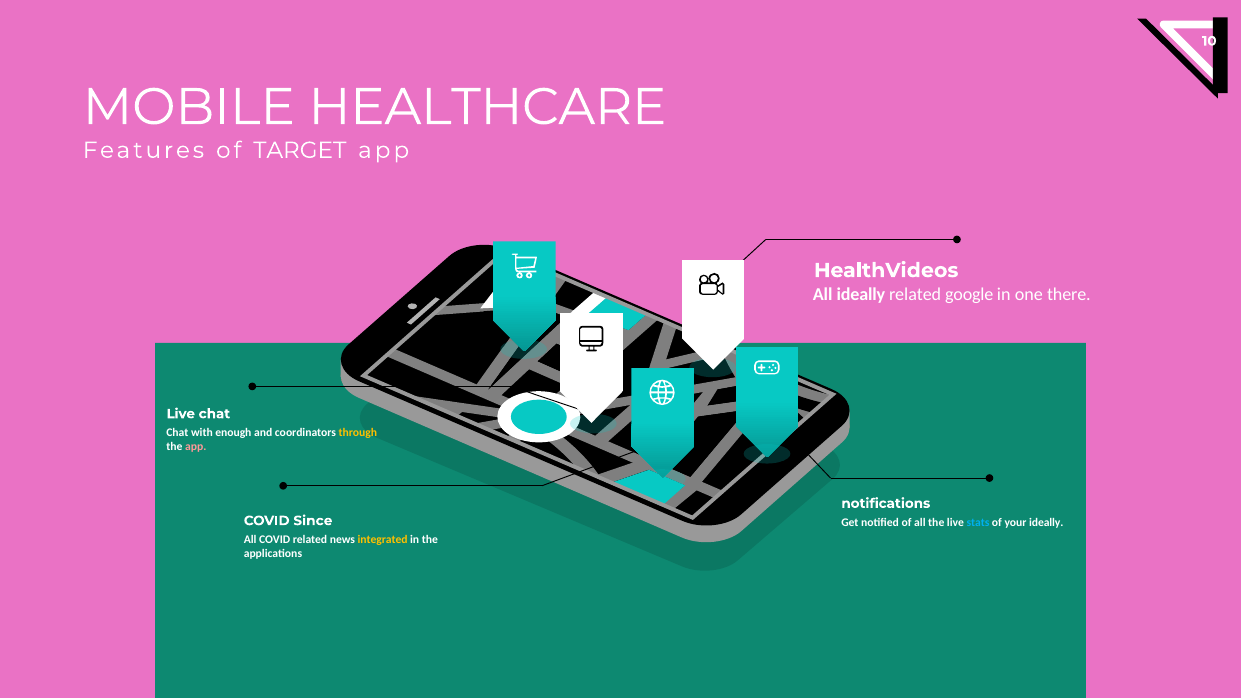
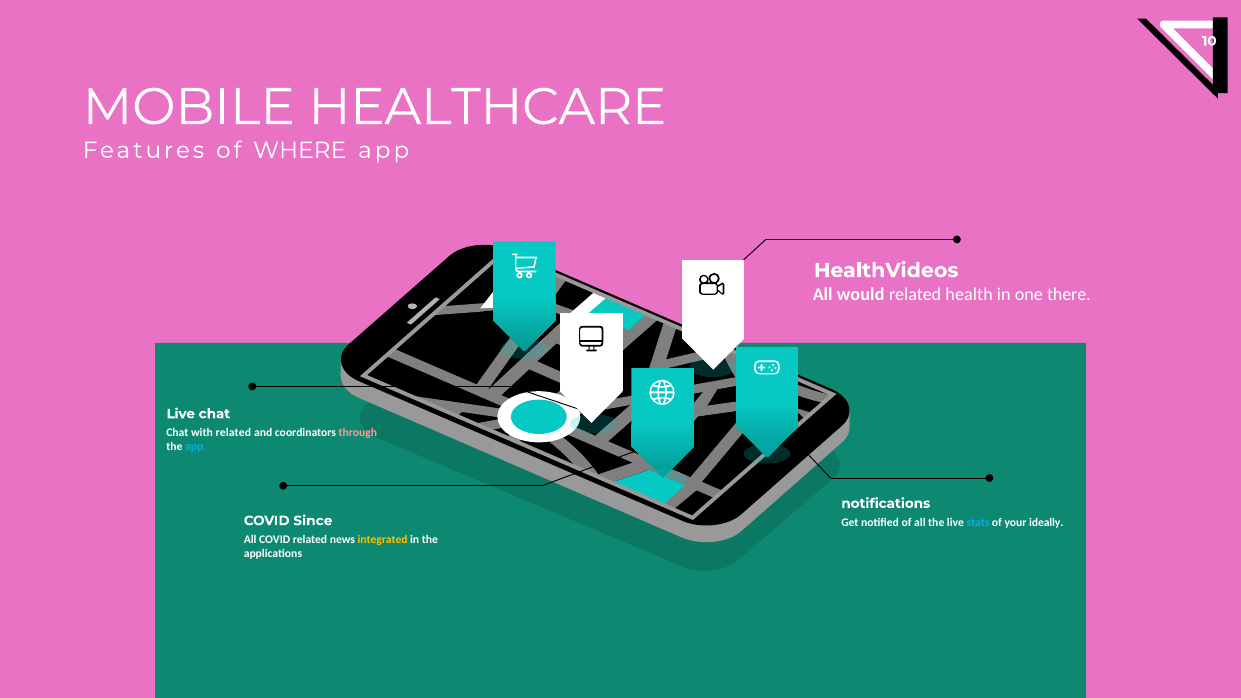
TARGET: TARGET -> WHERE (300, 150)
All ideally: ideally -> would (861, 294)
google: google -> health (969, 294)
with enough: enough -> related (233, 433)
through colour: yellow -> pink (358, 433)
app colour: pink -> light blue (196, 447)
